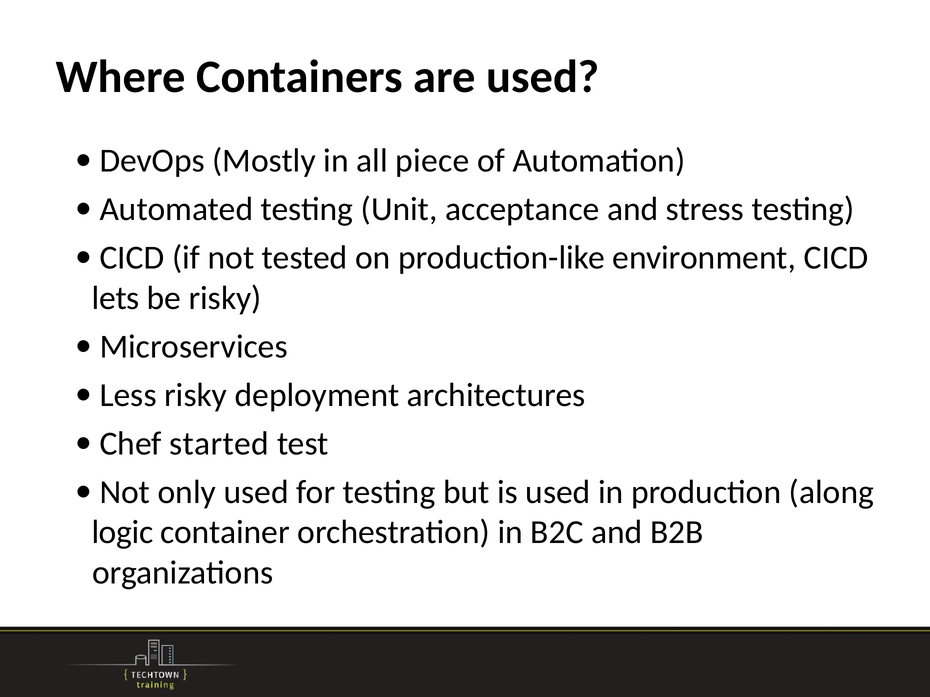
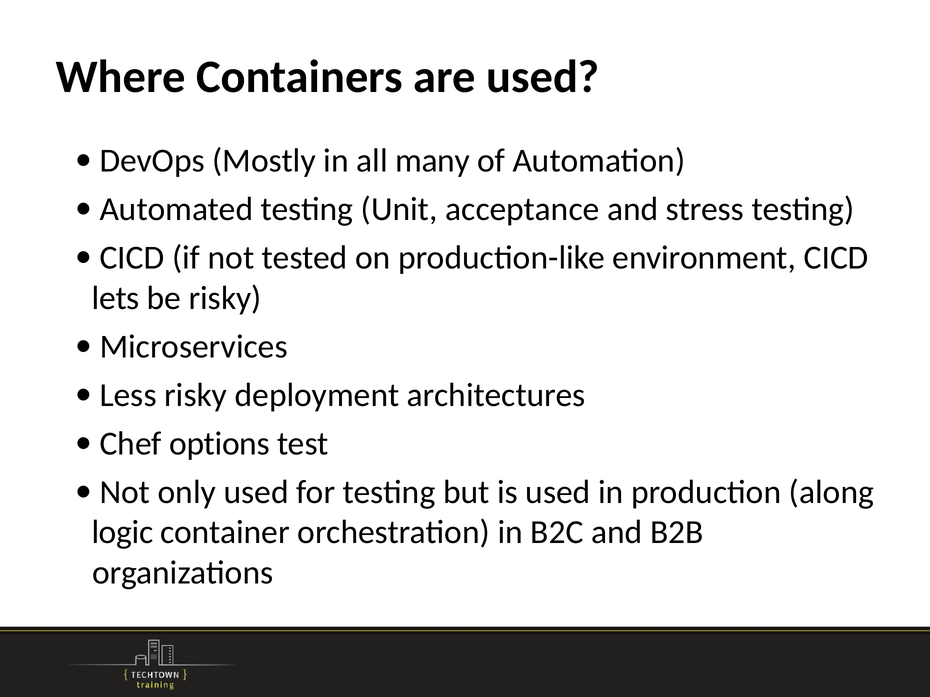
piece: piece -> many (433, 161)
started: started -> options (220, 444)
